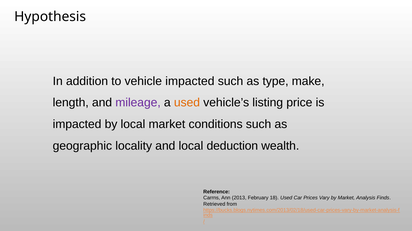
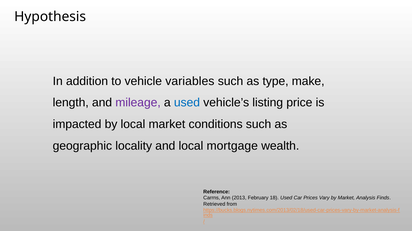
vehicle impacted: impacted -> variables (190, 81)
used colour: orange -> blue (187, 103)
deduction: deduction -> mortgage (232, 146)
